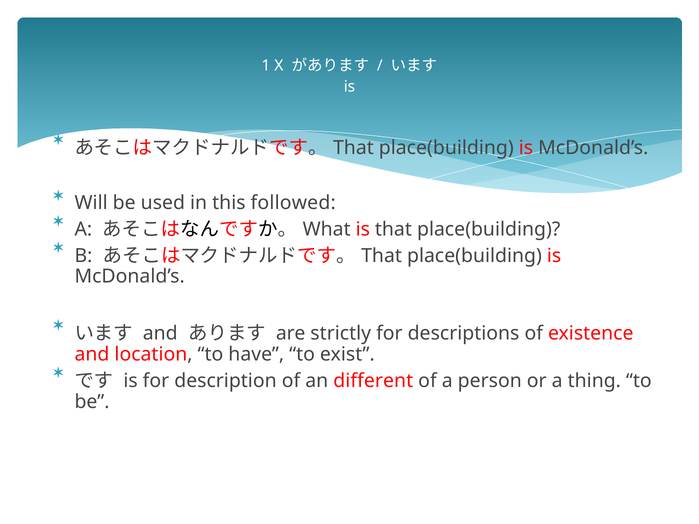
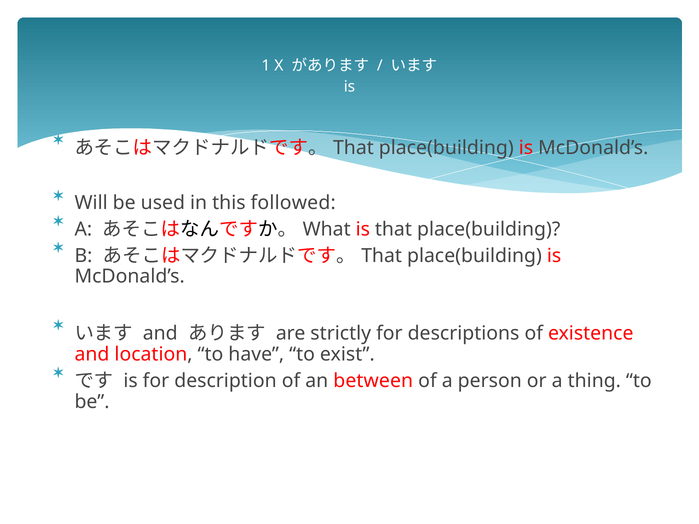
different: different -> between (373, 381)
